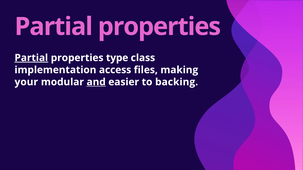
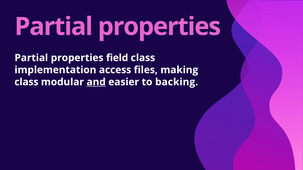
Partial underline: present -> none (31, 58)
type: type -> field (117, 58)
your: your -> class (26, 82)
